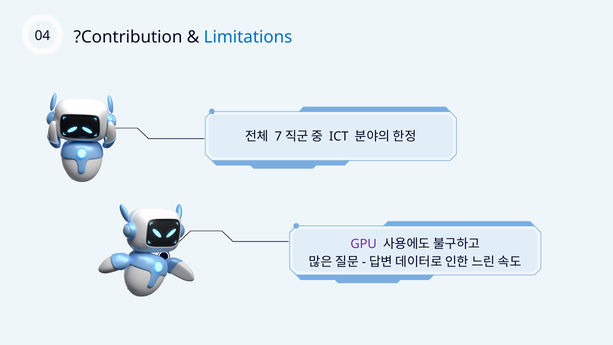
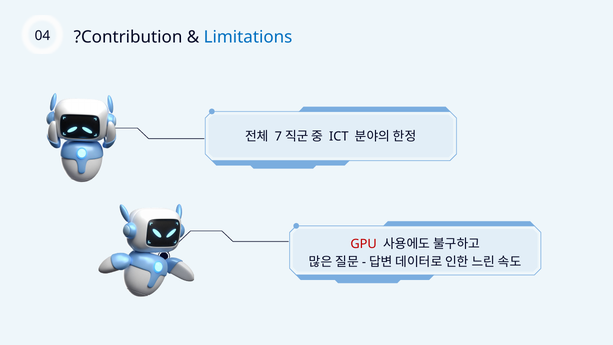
GPU colour: purple -> red (364, 244)
